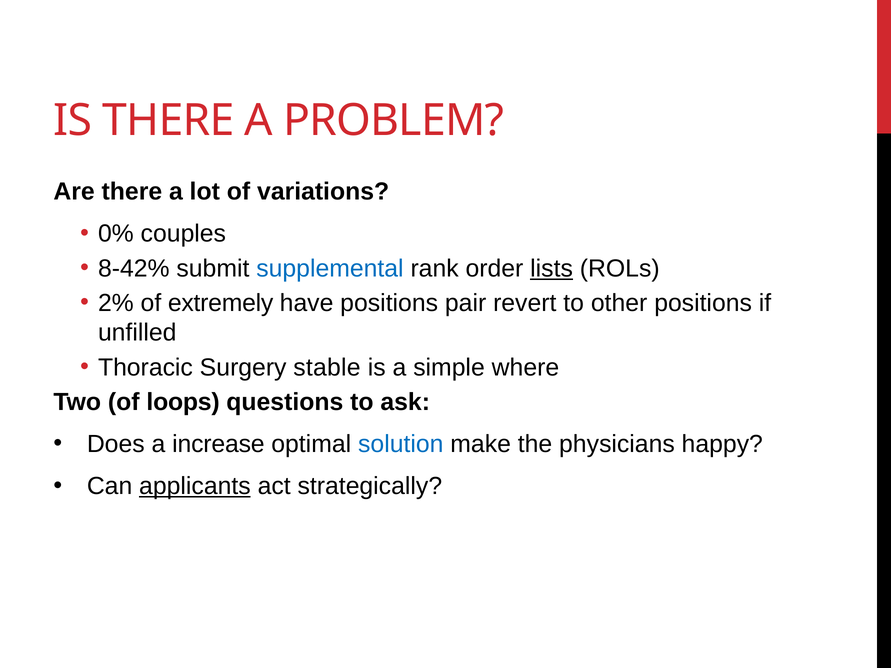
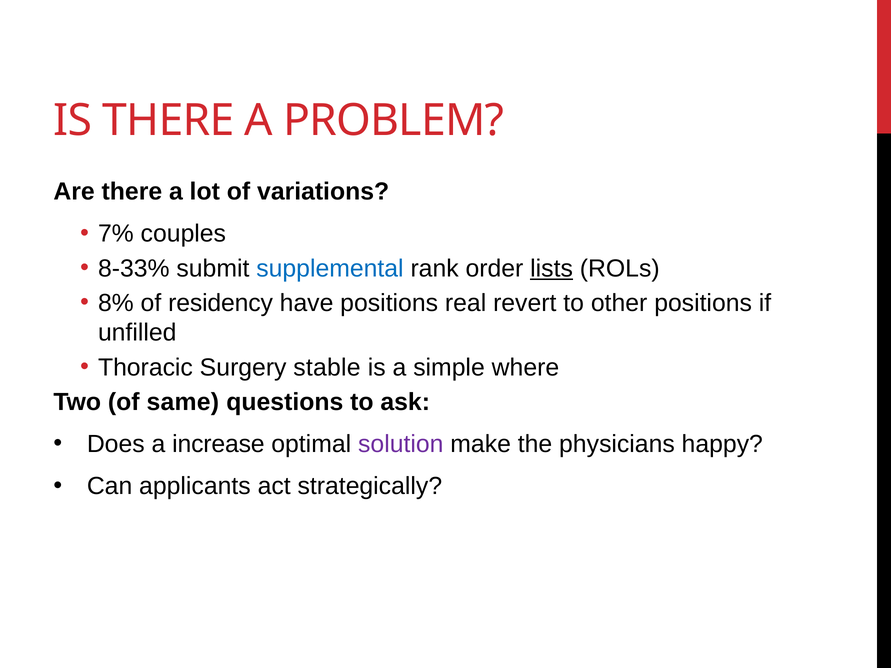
0%: 0% -> 7% (116, 234)
8-42%: 8-42% -> 8-33% (134, 269)
2%: 2% -> 8% (116, 303)
extremely: extremely -> residency (221, 303)
pair: pair -> real (466, 303)
loops: loops -> same (183, 402)
solution colour: blue -> purple (401, 444)
applicants underline: present -> none (195, 486)
